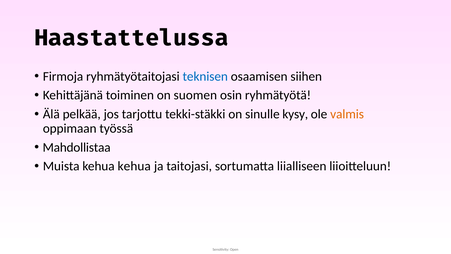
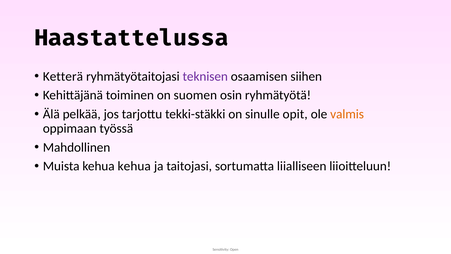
Firmoja: Firmoja -> Ketterä (63, 76)
teknisen colour: blue -> purple (205, 76)
kysy: kysy -> opit (295, 114)
Mahdollistaa: Mahdollistaa -> Mahdollinen (77, 147)
